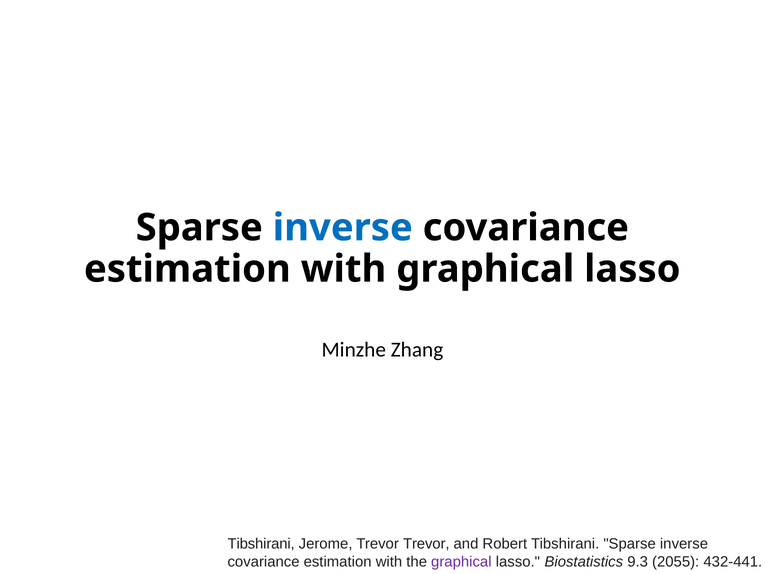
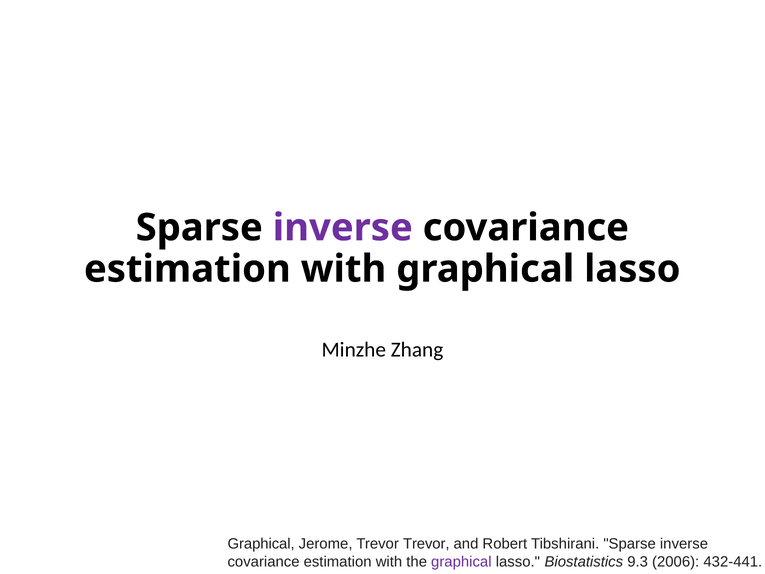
inverse colour: blue -> purple (343, 228)
Tibshirani: Tibshirani -> Graphical (261, 544)
2055: 2055 -> 2006 (676, 562)
